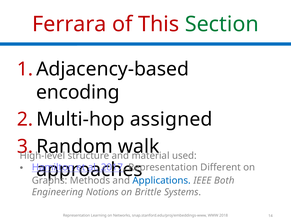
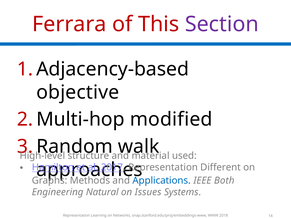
Section colour: green -> purple (222, 24)
encoding: encoding -> objective (78, 92)
assigned: assigned -> modified (171, 120)
Notions: Notions -> Natural (102, 192)
Brittle: Brittle -> Issues (148, 192)
